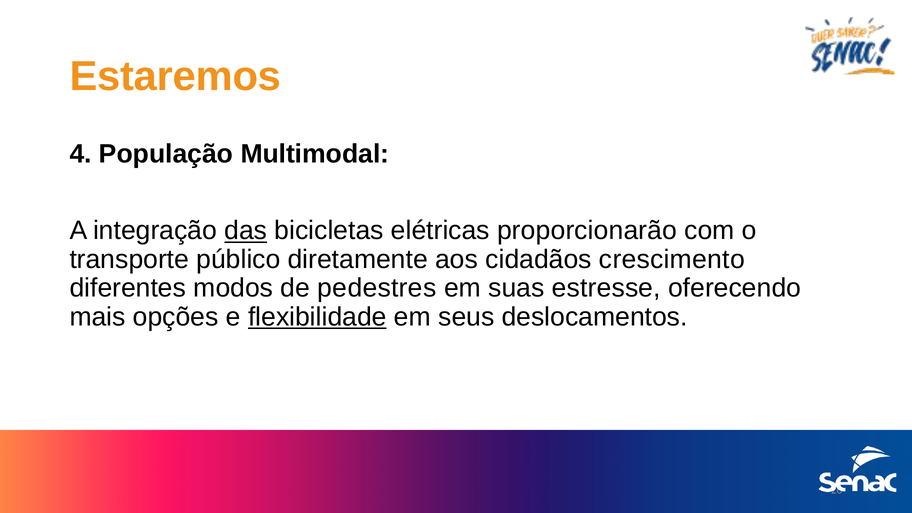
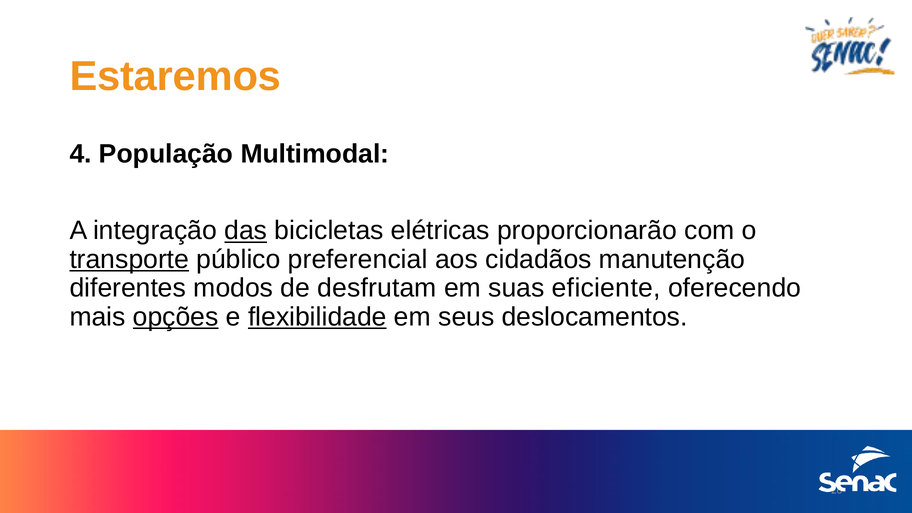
transporte underline: none -> present (129, 259)
diretamente: diretamente -> preferencial (358, 259)
crescimento: crescimento -> manutenção (672, 259)
pedestres: pedestres -> desfrutam (377, 288)
estresse: estresse -> eficiente (606, 288)
opções underline: none -> present (176, 317)
